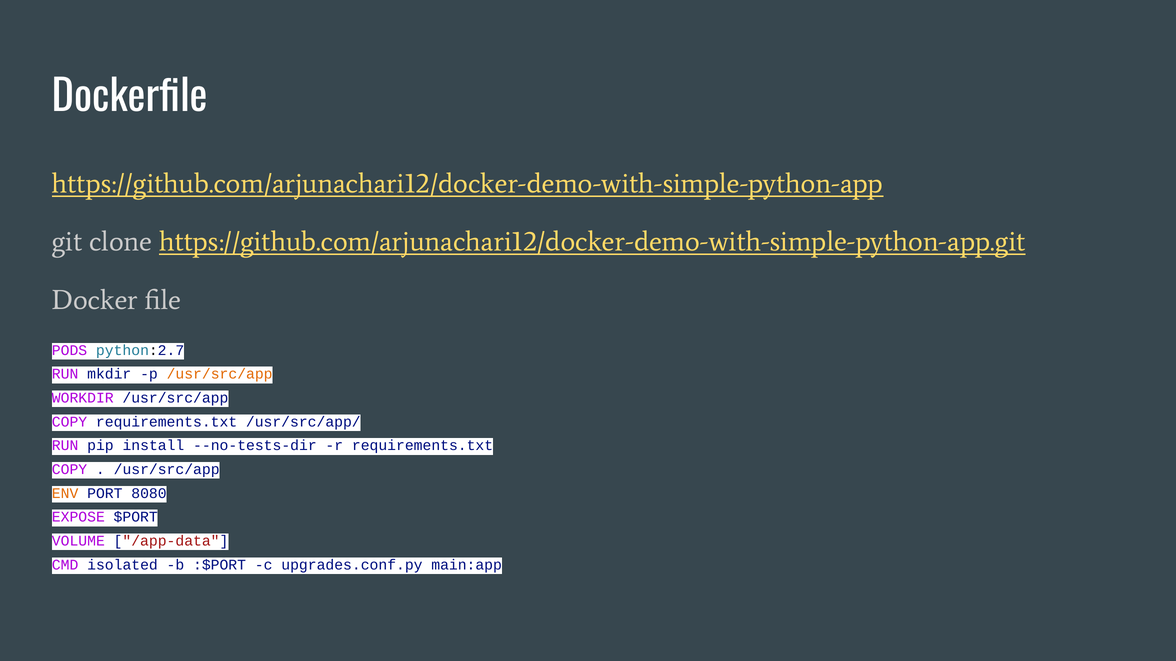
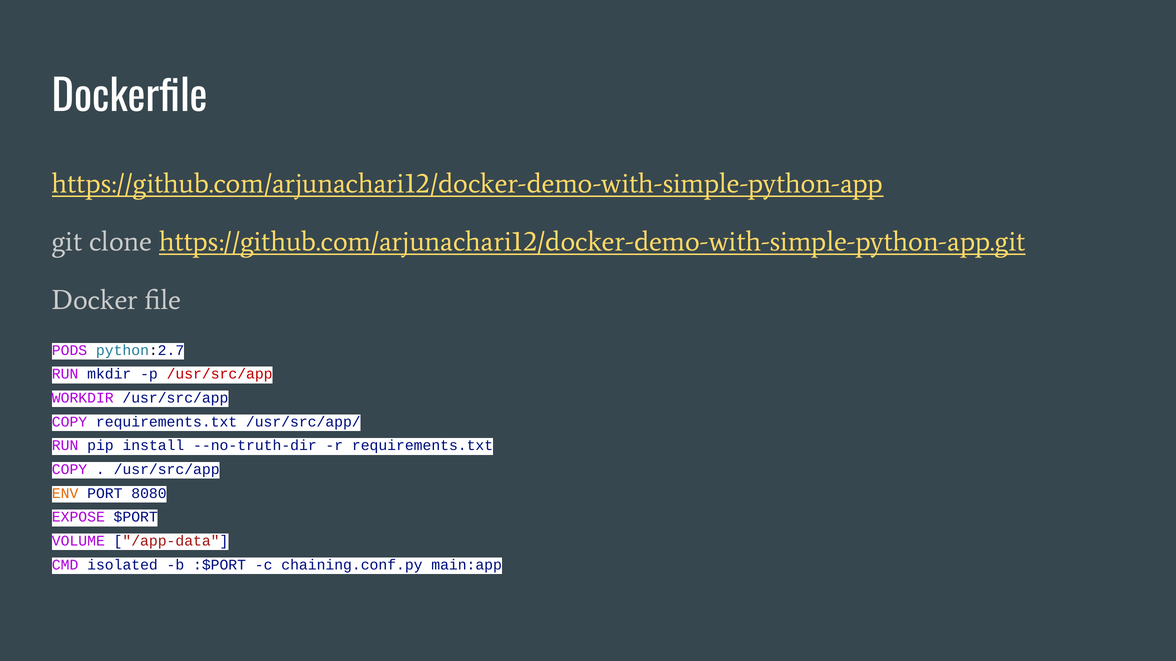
/usr/src/app colour: orange -> red (220, 374)
--no-tests-dir: --no-tests-dir -> --no-truth-dir (255, 446)
upgrades.conf.py: upgrades.conf.py -> chaining.conf.py (352, 565)
